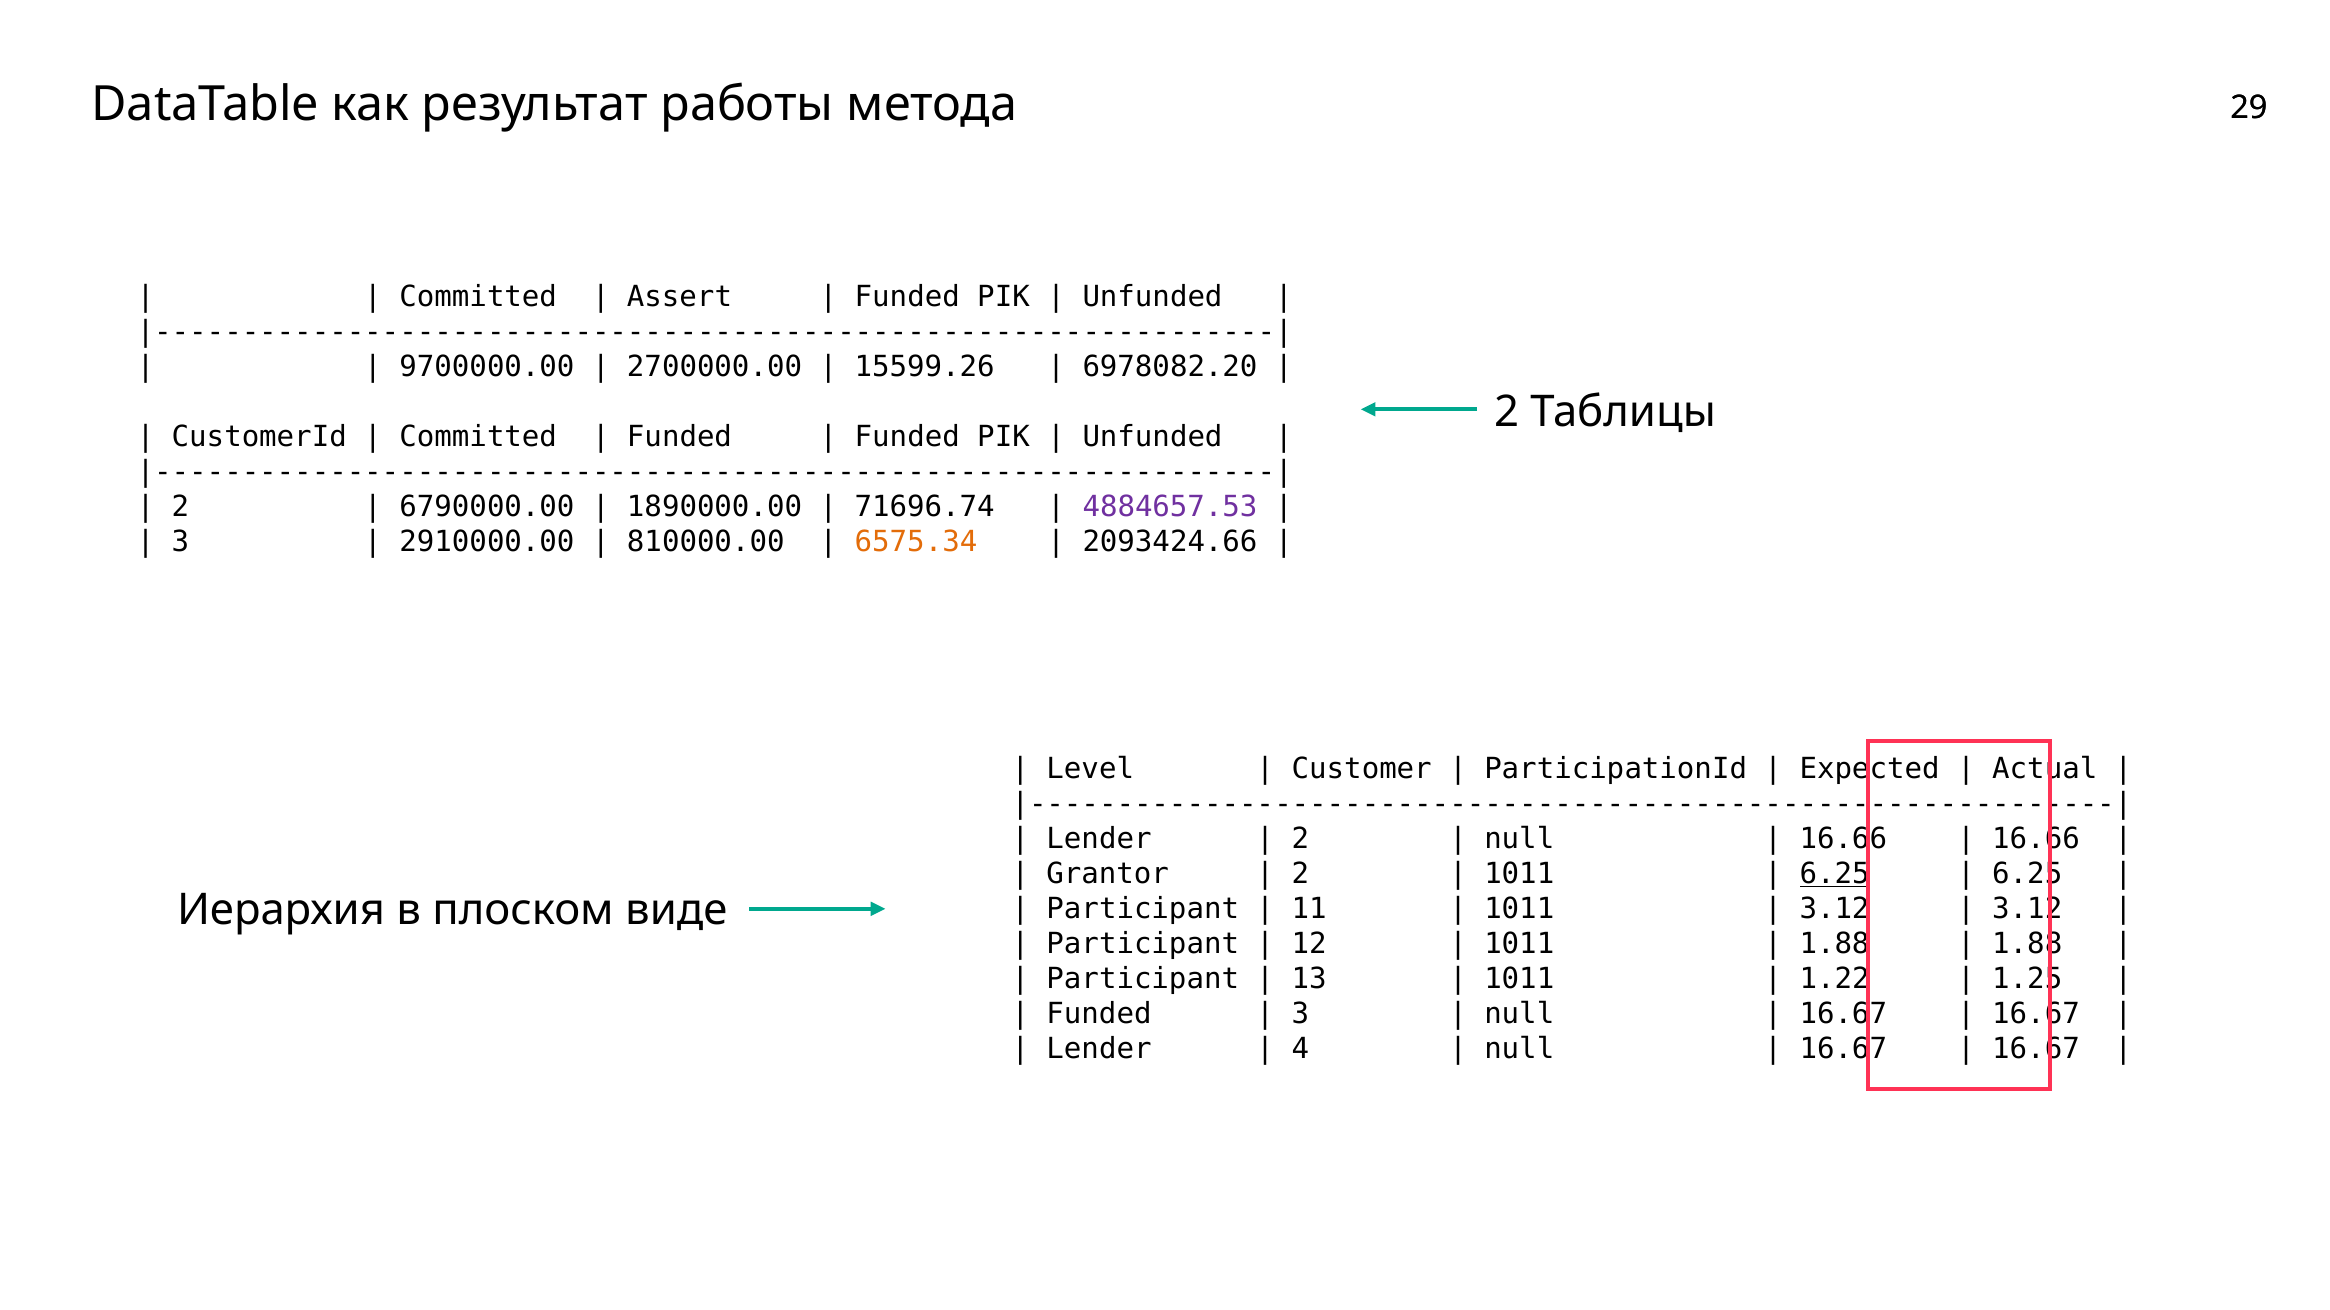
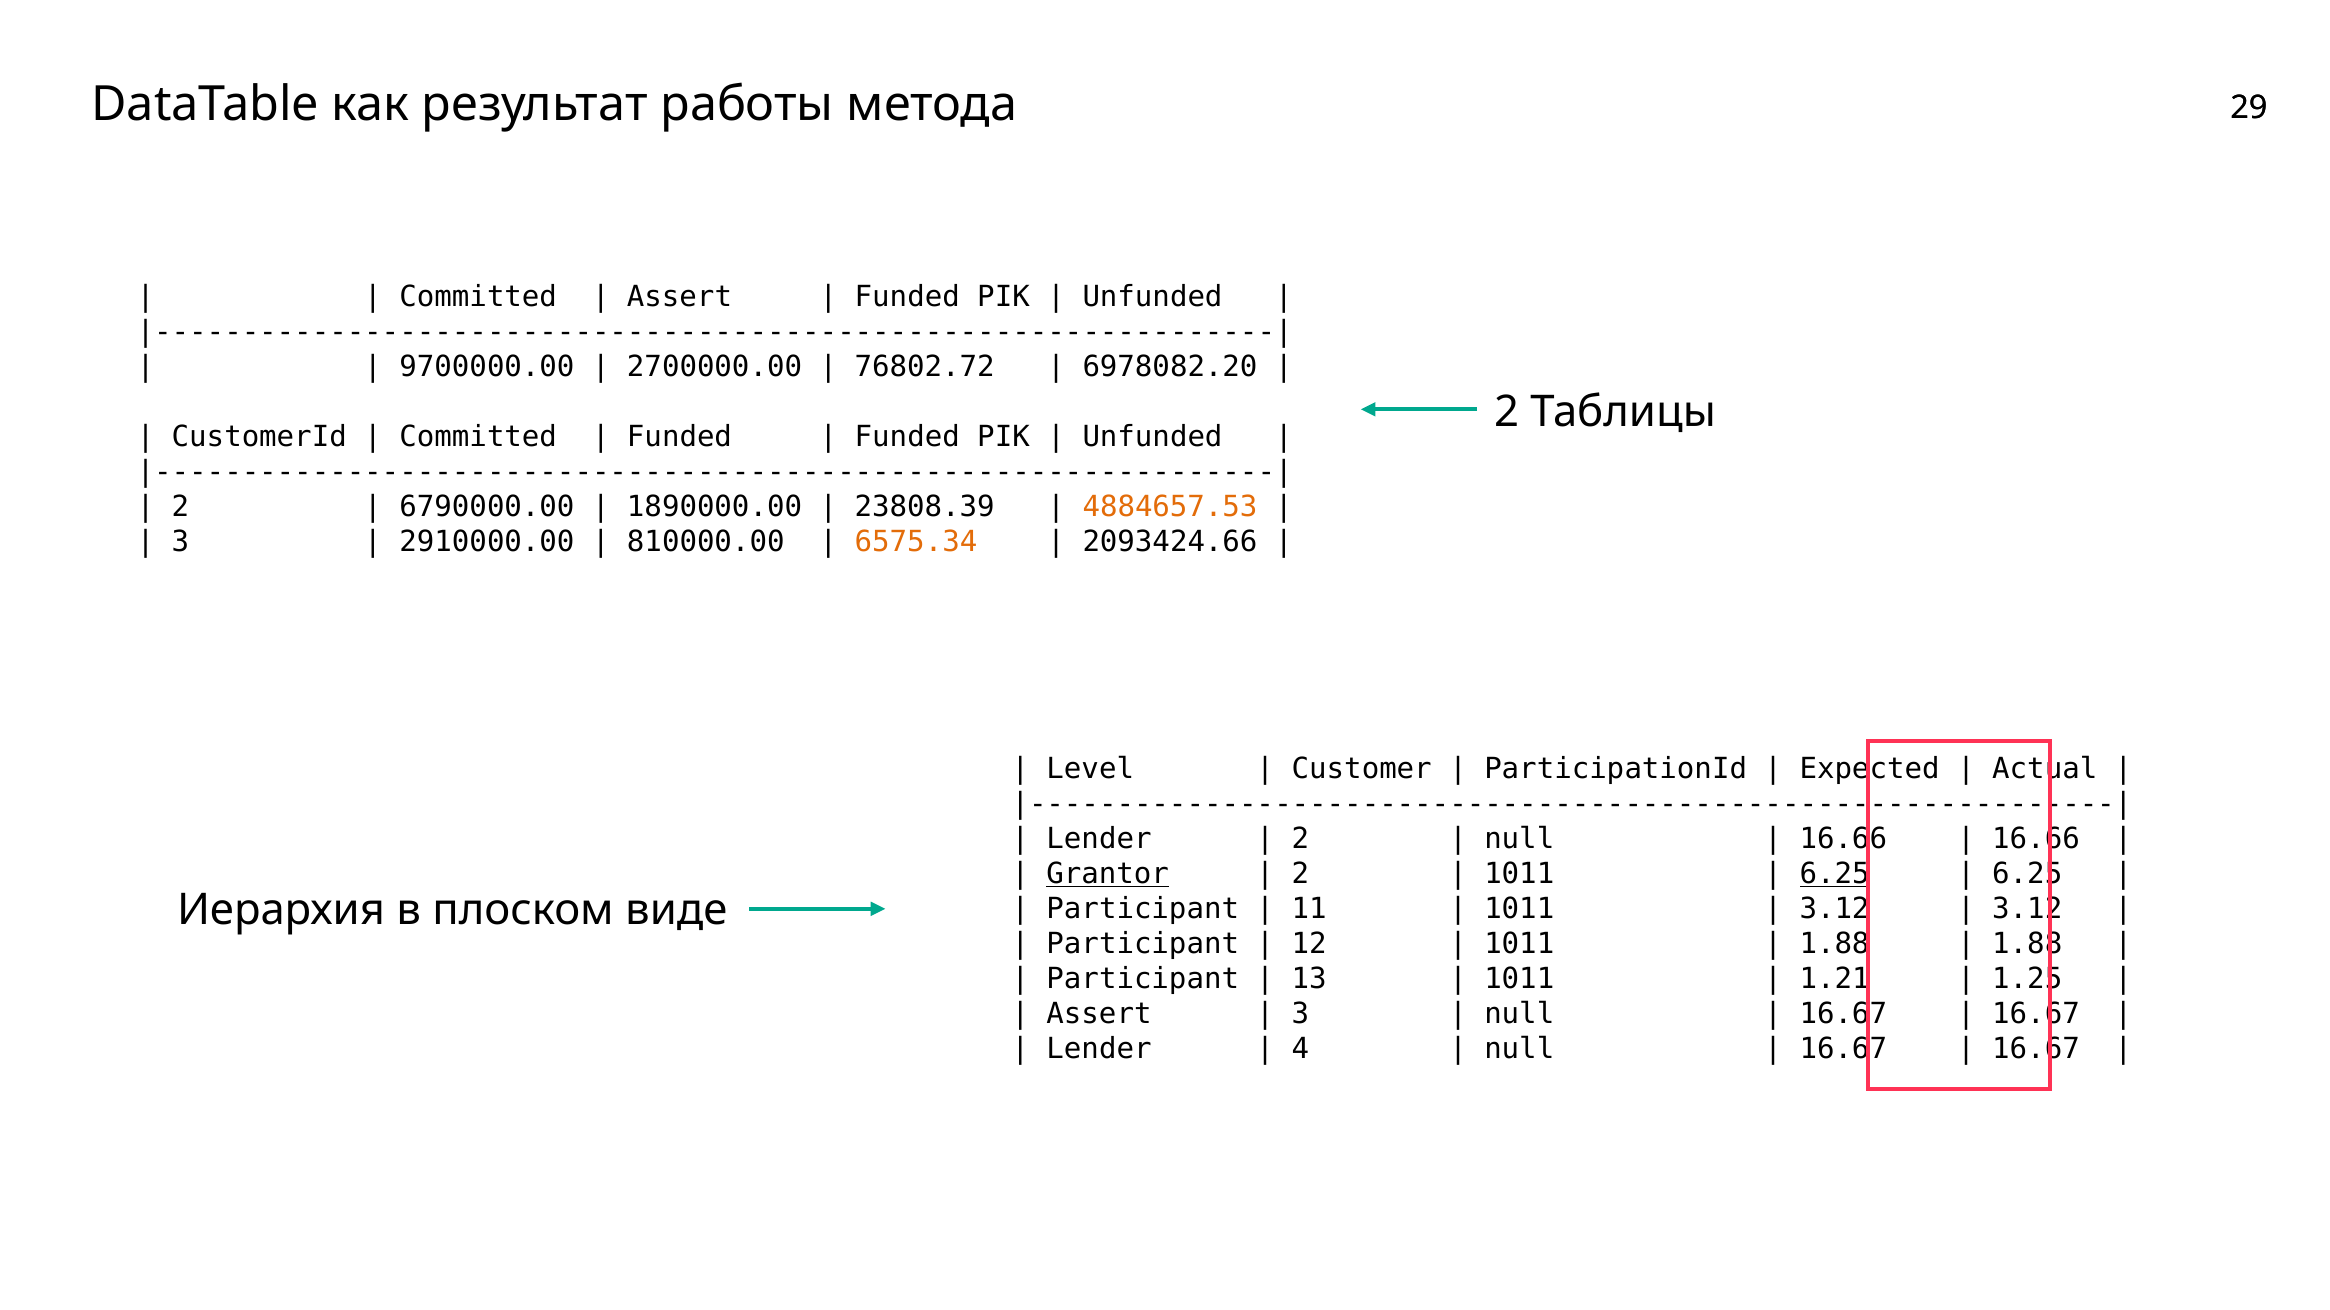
15599.26: 15599.26 -> 76802.72 (925, 367)
71696.74: 71696.74 -> 23808.39 (925, 507)
4884657.53 colour: purple -> orange (1170, 507)
Grantor underline: none -> present (1108, 875)
1.22: 1.22 -> 1.21 (1835, 979)
Funded: Funded -> Assert (1099, 1014)
